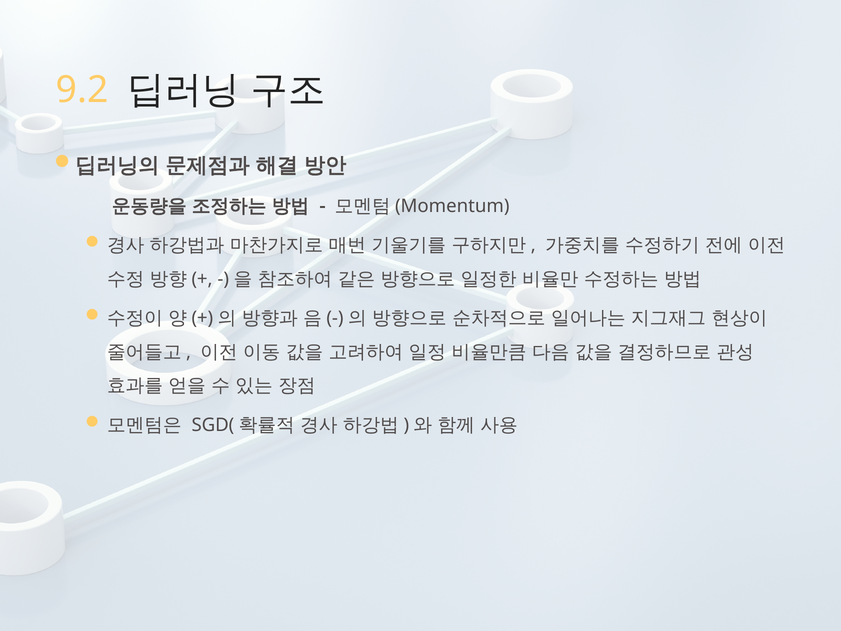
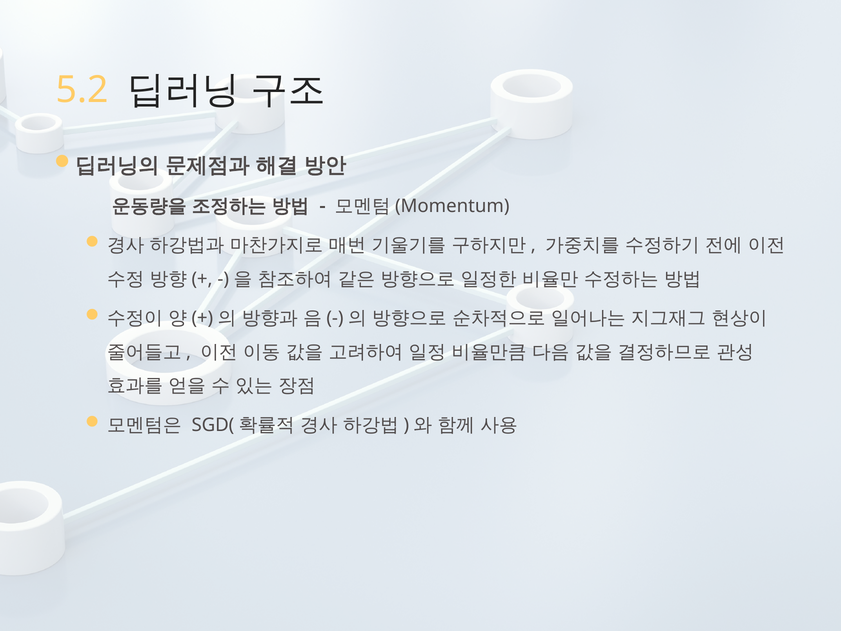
9.2: 9.2 -> 5.2 (82, 90)
